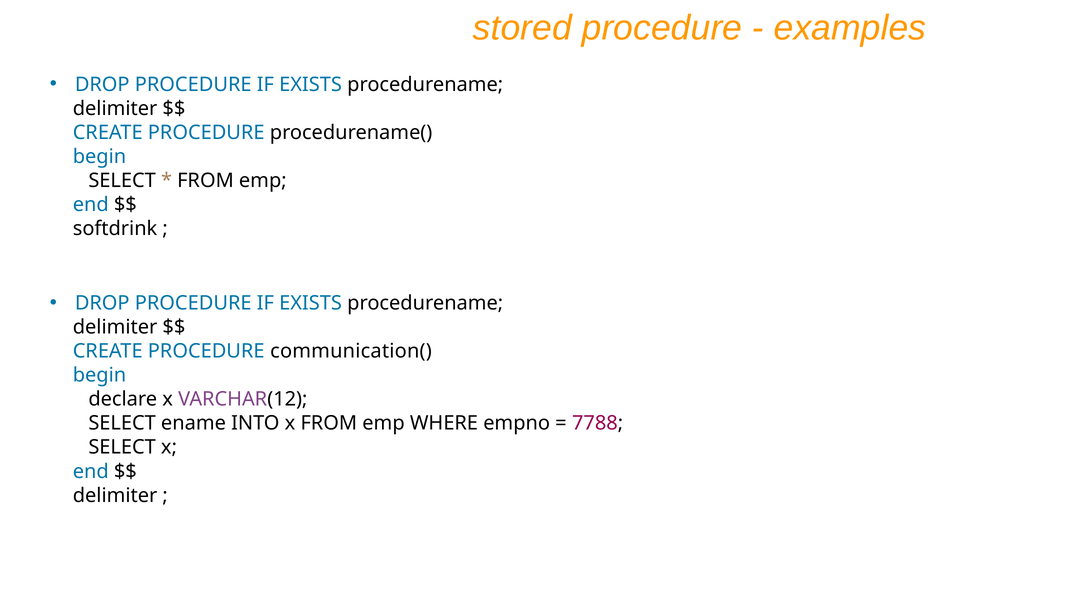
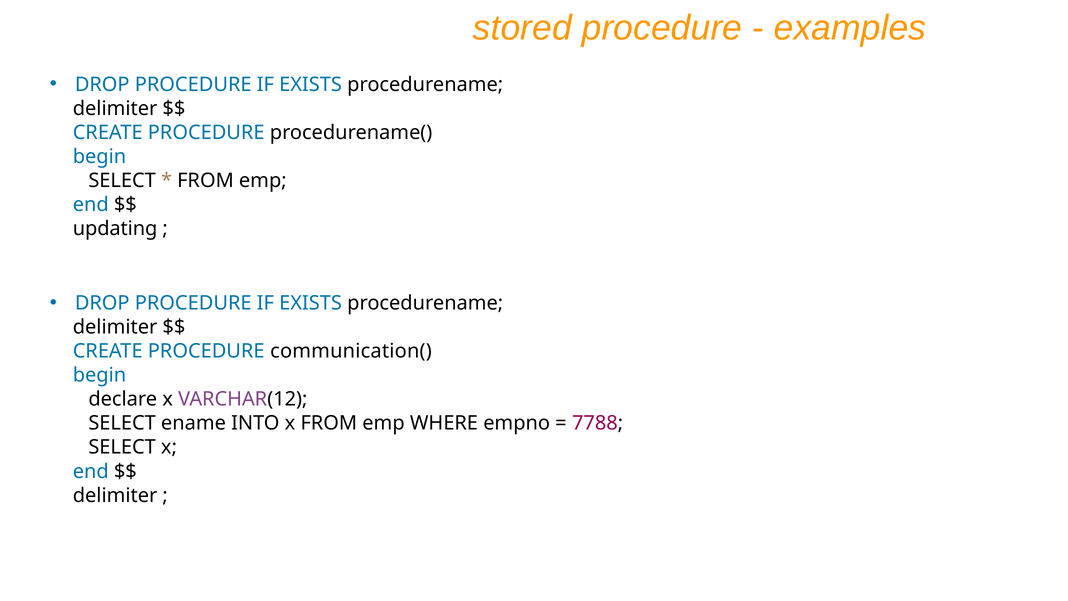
softdrink: softdrink -> updating (115, 229)
